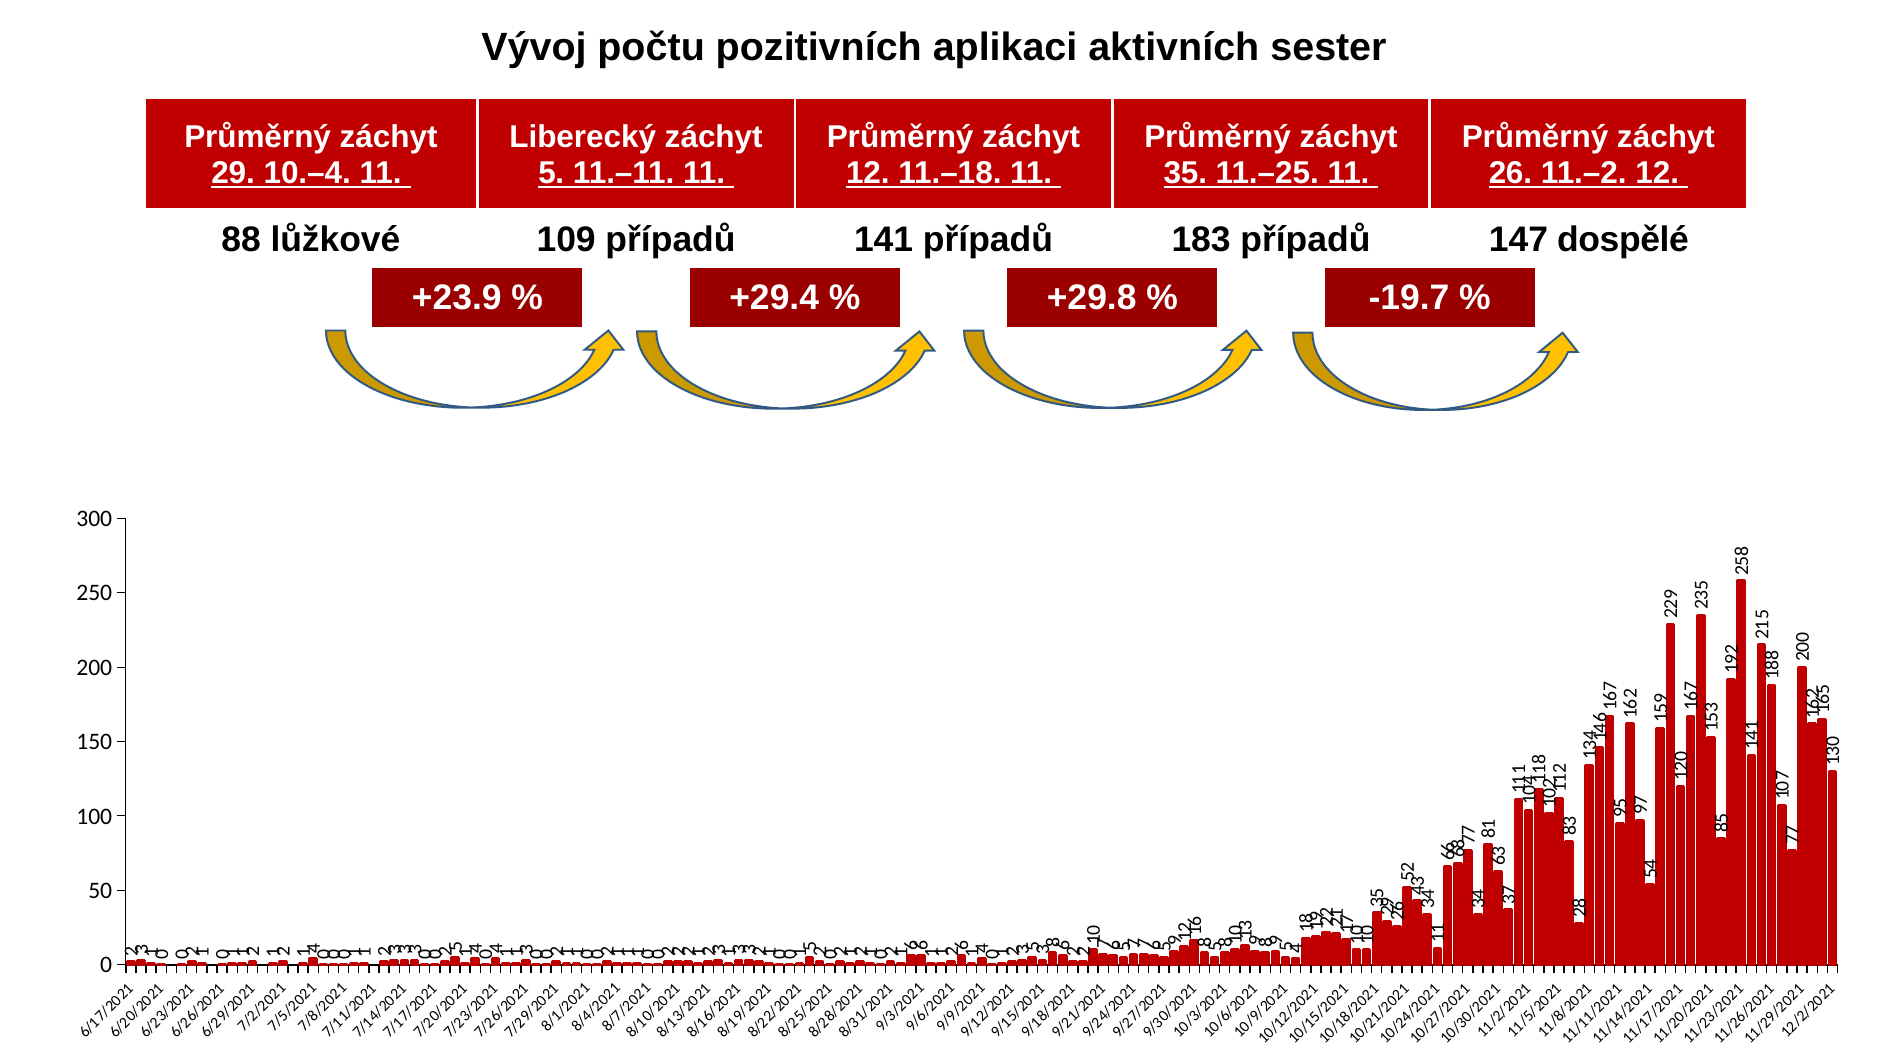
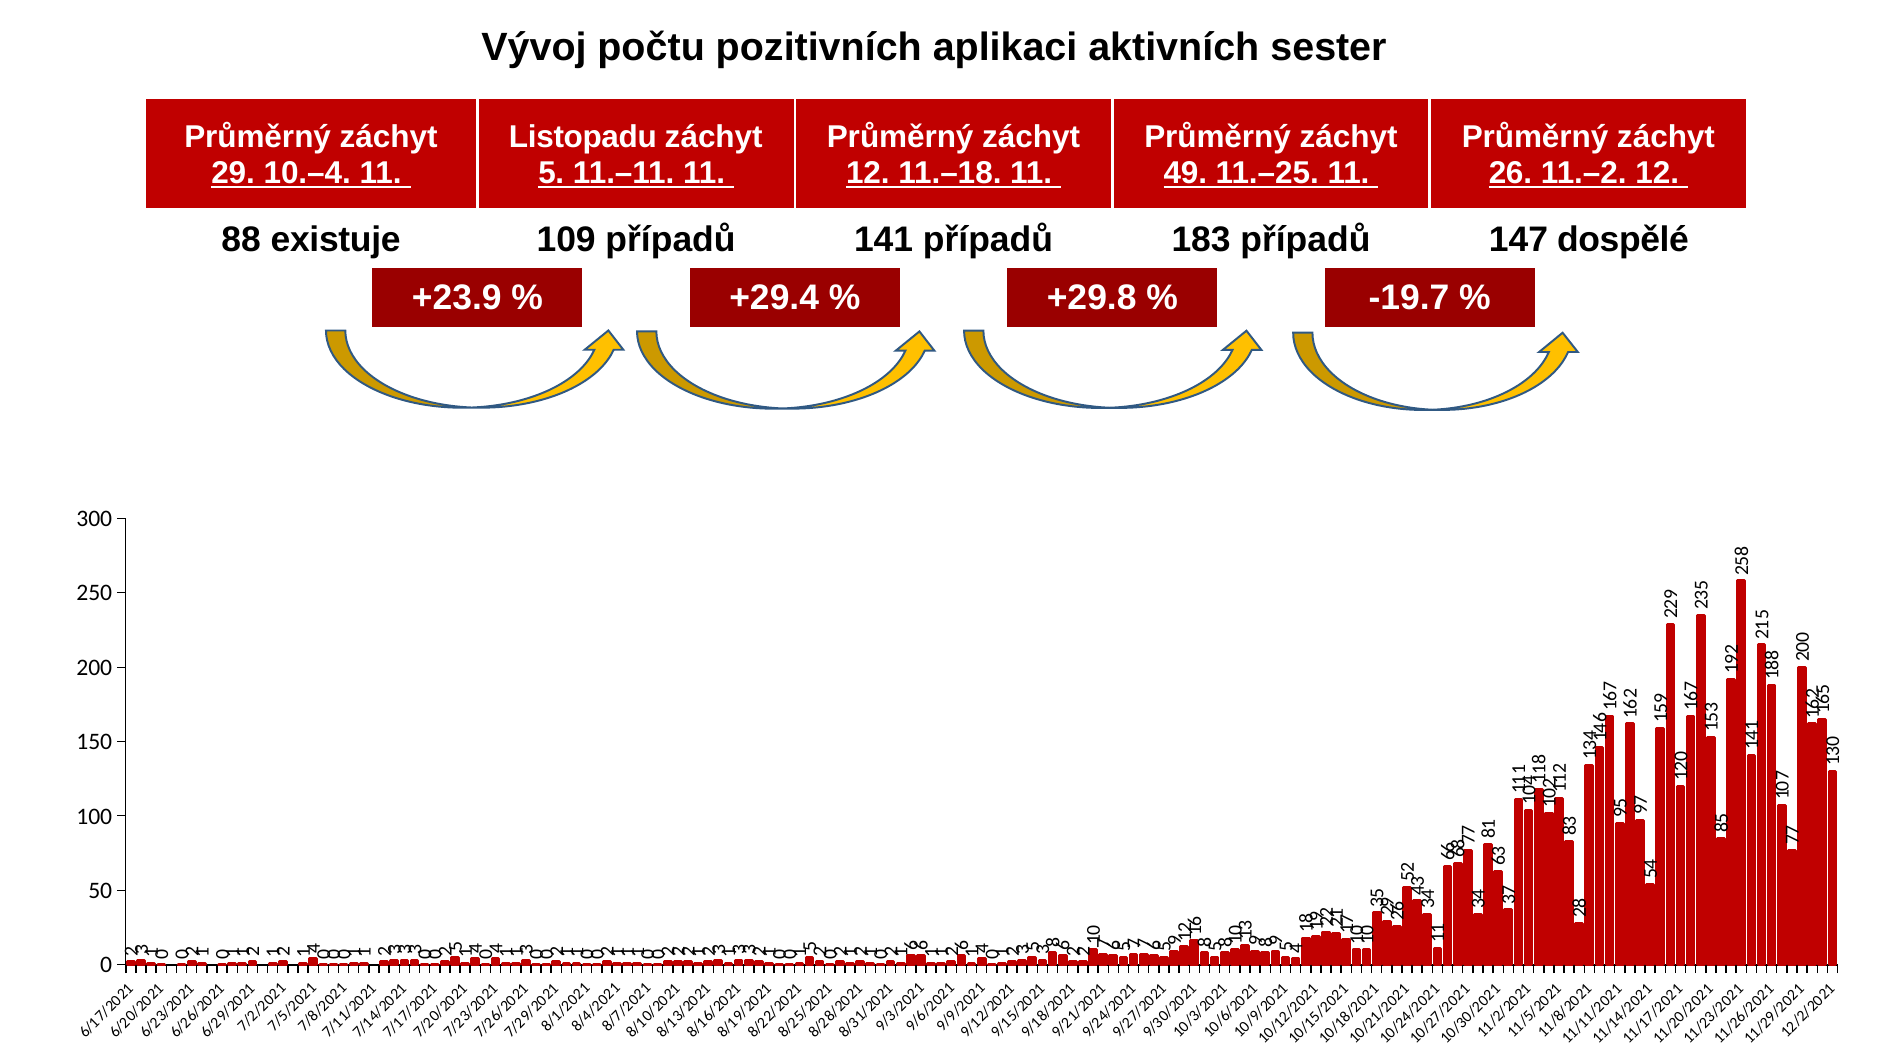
Liberecký: Liberecký -> Listopadu (583, 137)
35: 35 -> 49 (1185, 173)
lůžkové: lůžkové -> existuje (336, 239)
